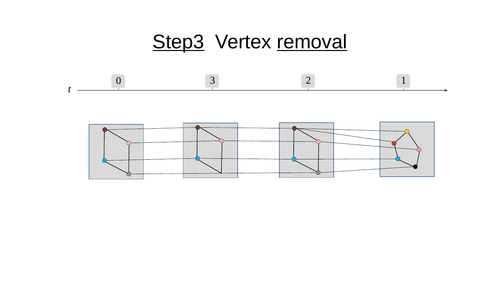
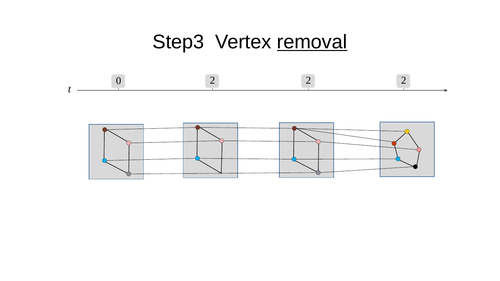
Step3 underline: present -> none (178, 42)
0 3: 3 -> 2 (212, 81)
1: 1 -> 2 (404, 81)
